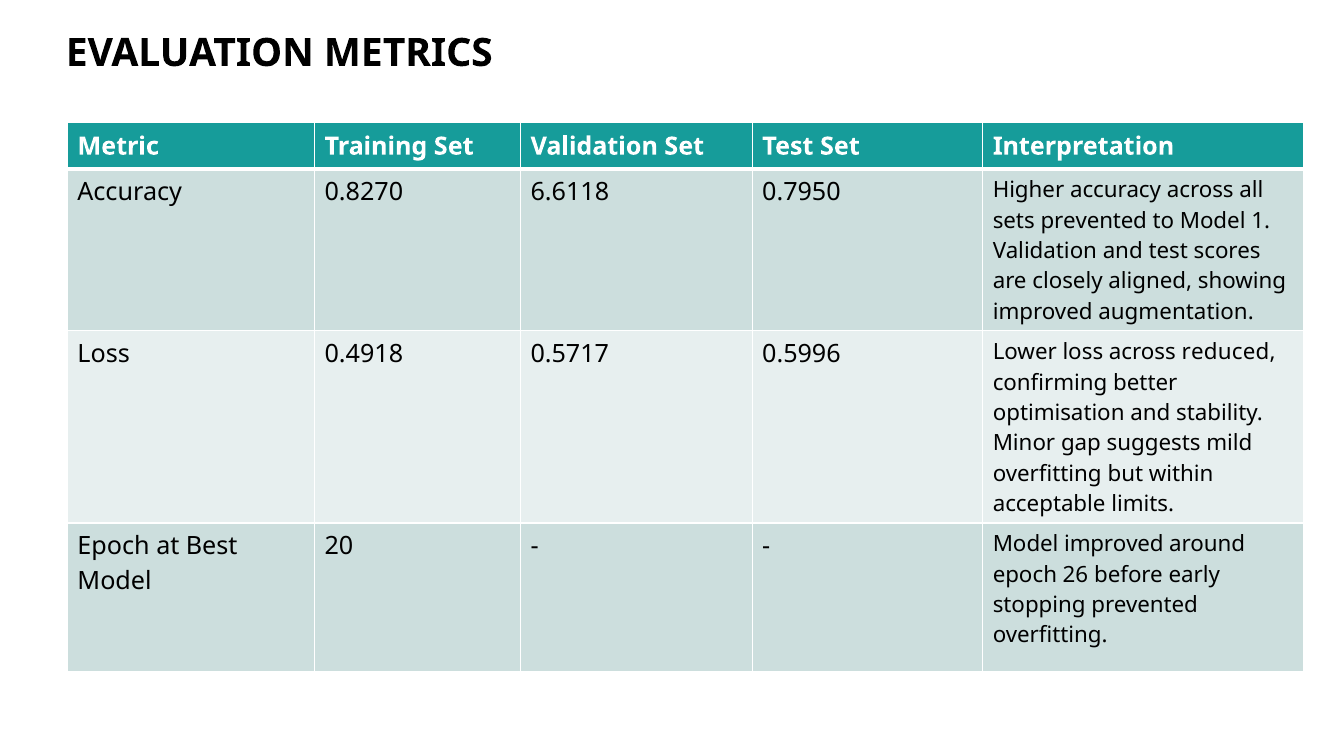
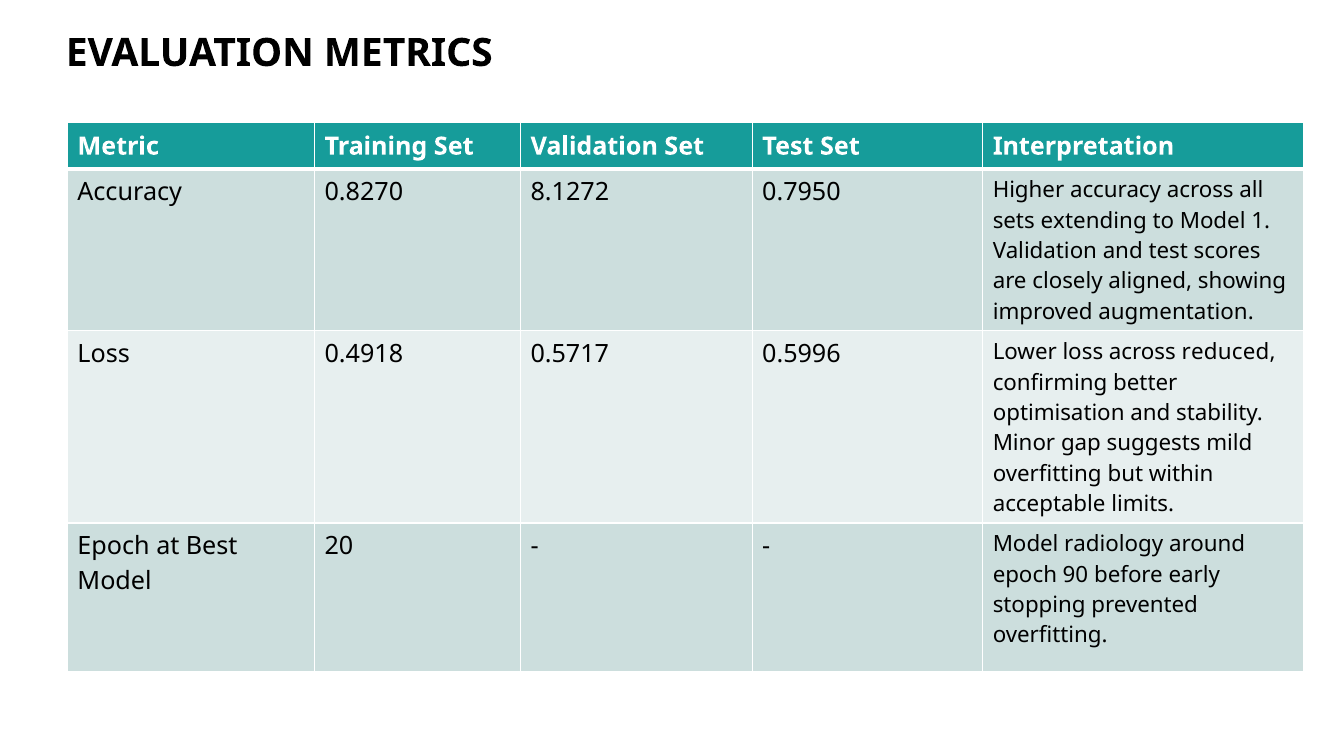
6.6118: 6.6118 -> 8.1272 (570, 192)
sets prevented: prevented -> extending (1094, 221)
Model improved: improved -> radiology (1114, 544)
26: 26 -> 90 (1075, 575)
